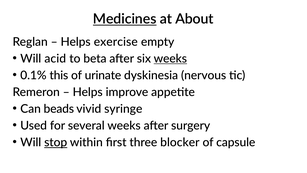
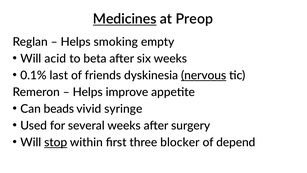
About: About -> Preop (194, 19)
exercise: exercise -> smoking (116, 42)
weeks underline: present -> none (170, 59)
this: this -> last (59, 75)
urinate: urinate -> friends (103, 75)
nervous underline: none -> present (204, 75)
capsule: capsule -> depend (236, 142)
